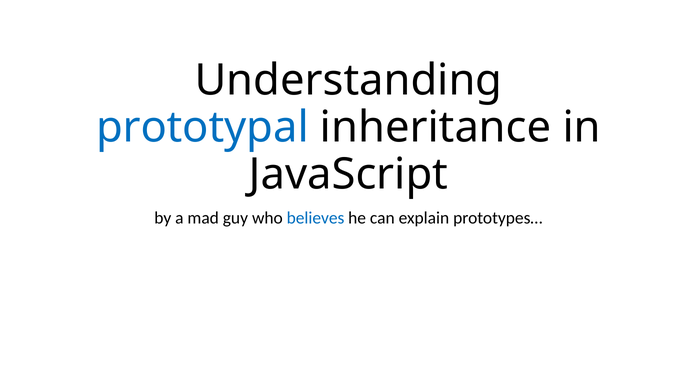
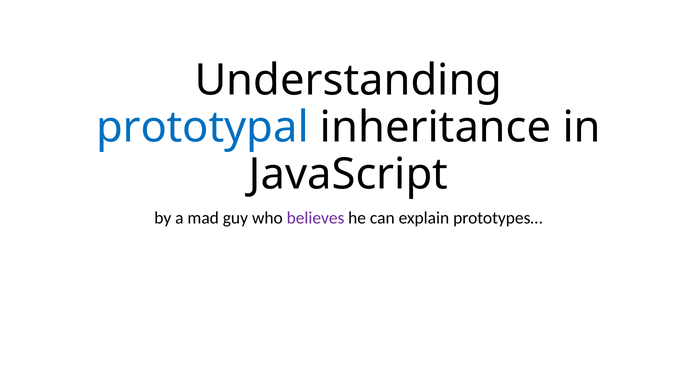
believes colour: blue -> purple (316, 218)
